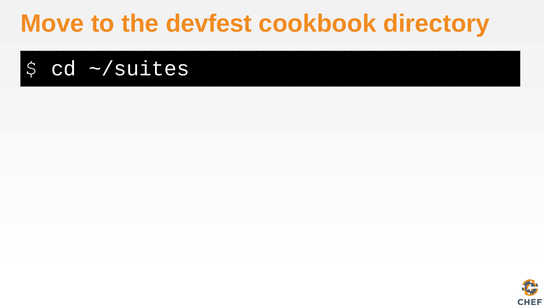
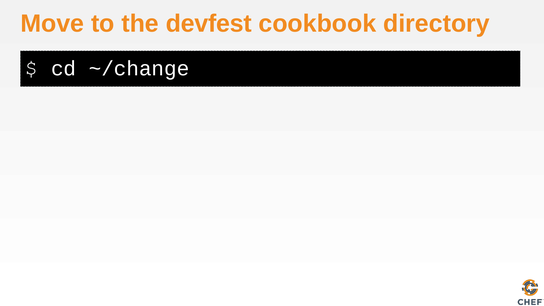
~/suites: ~/suites -> ~/change (139, 69)
